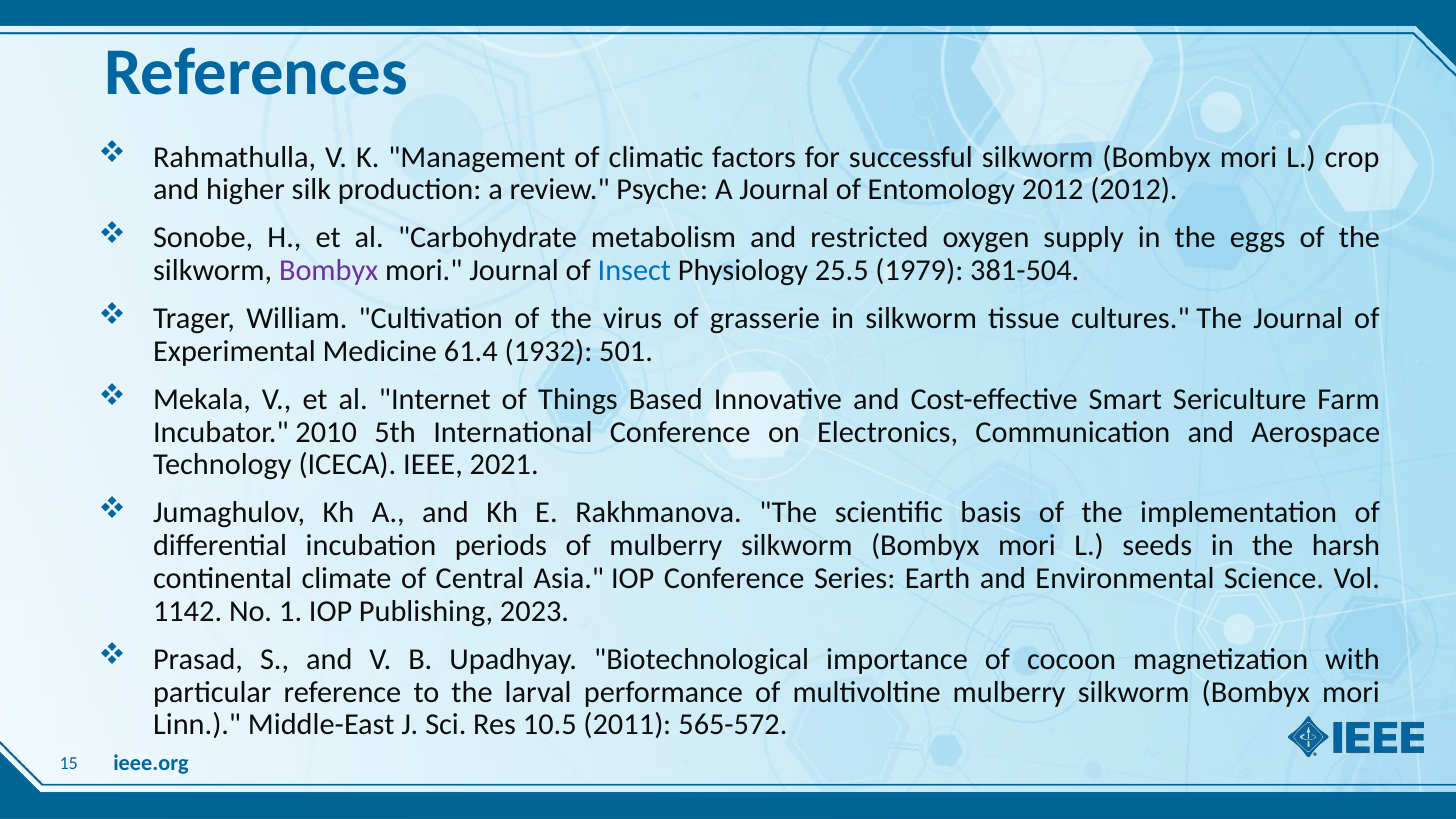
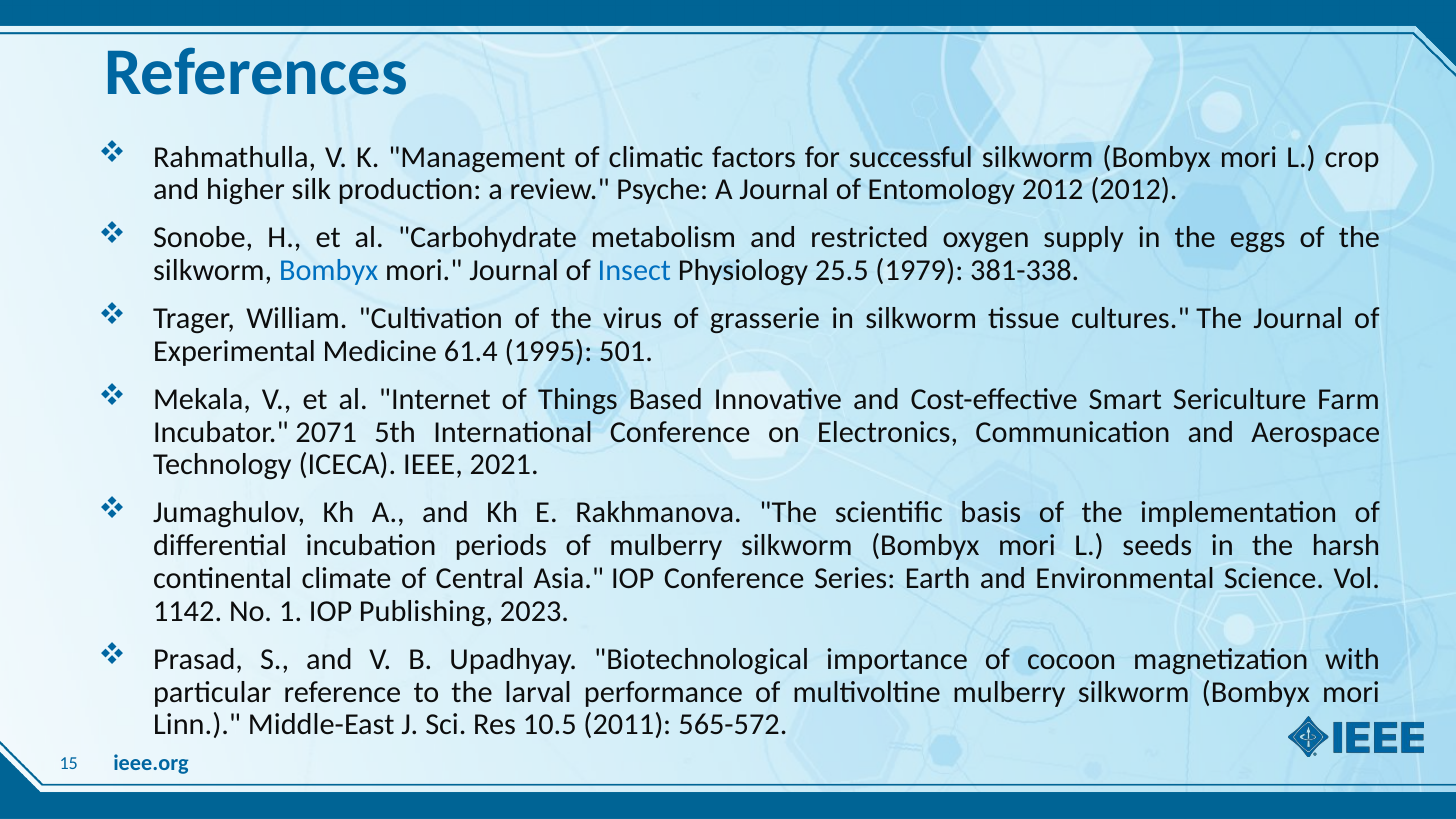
Bombyx colour: purple -> blue (329, 271)
381-504: 381-504 -> 381-338 (1025, 271)
1932: 1932 -> 1995 (549, 351)
2010: 2010 -> 2071 (326, 432)
